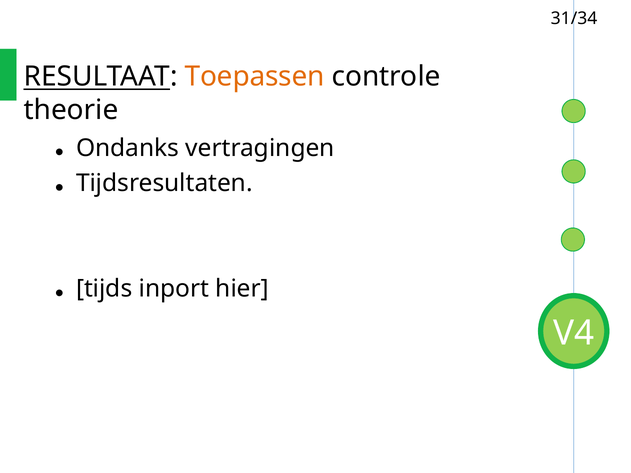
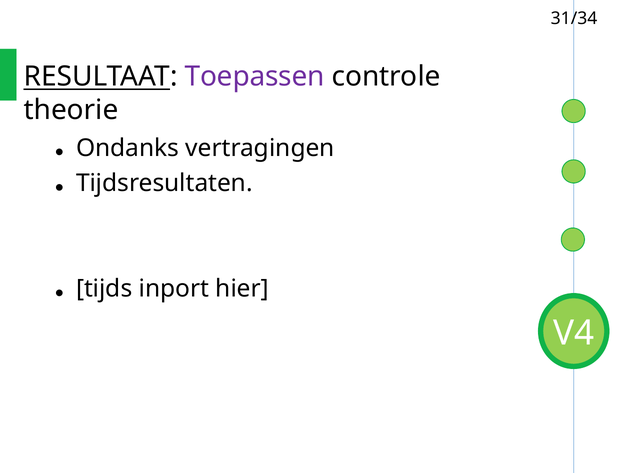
Toepassen colour: orange -> purple (255, 76)
